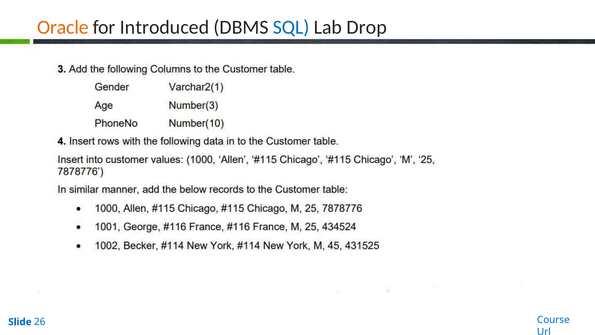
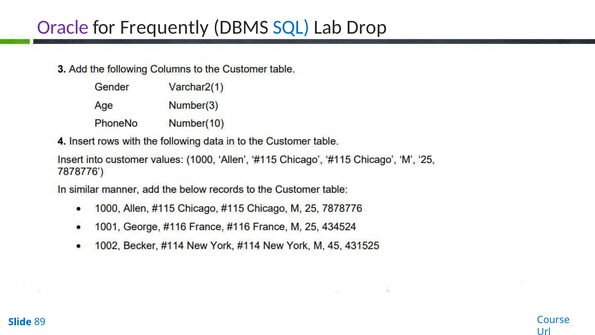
Oracle colour: orange -> purple (63, 27)
Introduced: Introduced -> Frequently (164, 27)
26: 26 -> 89 (40, 322)
